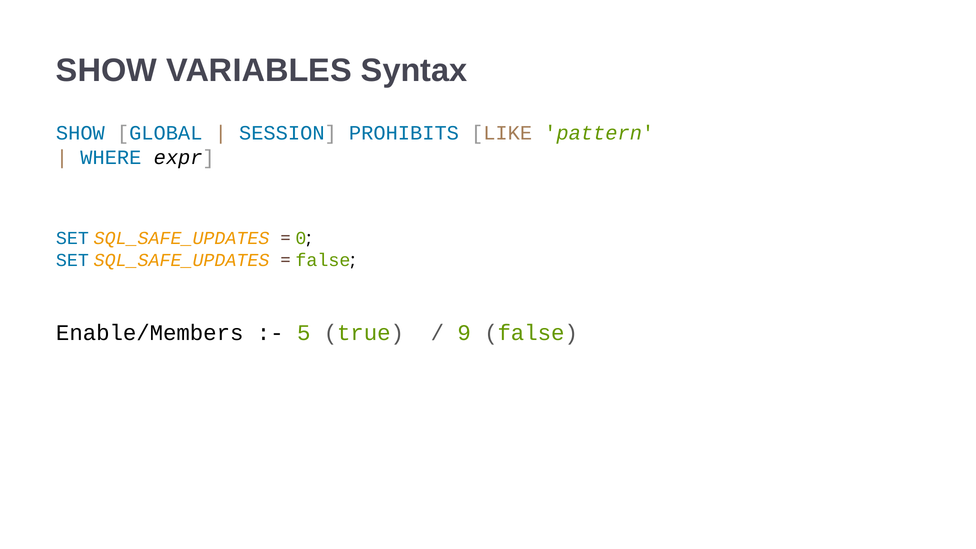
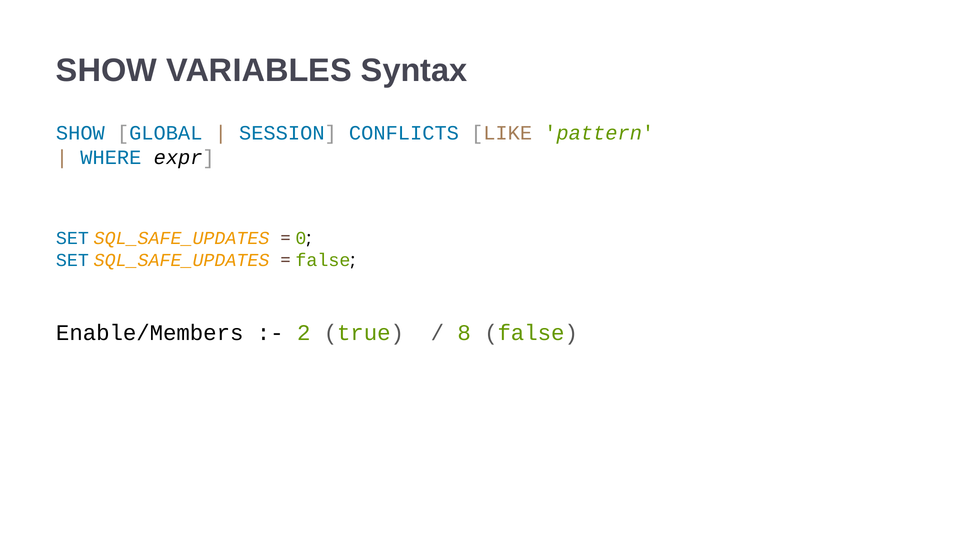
PROHIBITS: PROHIBITS -> CONFLICTS (404, 133)
5: 5 -> 2 (304, 333)
9: 9 -> 8 (464, 333)
